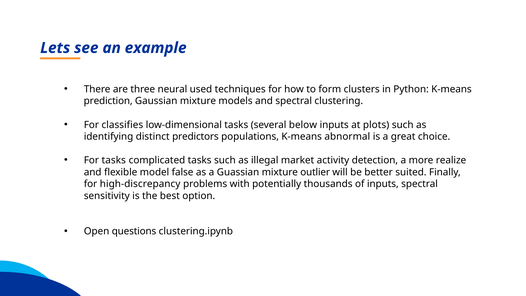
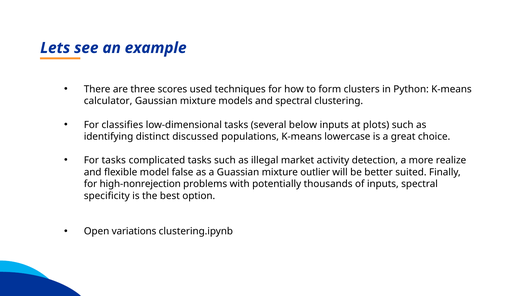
neural: neural -> scores (172, 89)
prediction: prediction -> calculator (108, 101)
predictors: predictors -> discussed (195, 137)
abnormal: abnormal -> lowercase (347, 137)
high-discrepancy: high-discrepancy -> high-nonrejection (140, 184)
sensitivity: sensitivity -> specificity (107, 196)
questions: questions -> variations (134, 231)
